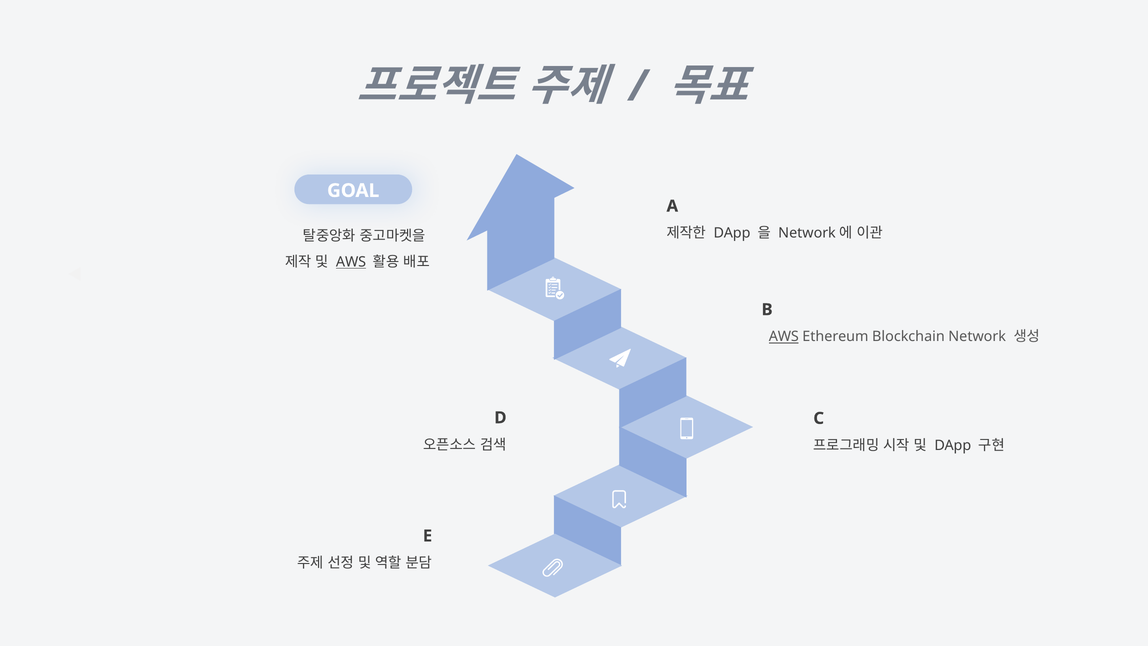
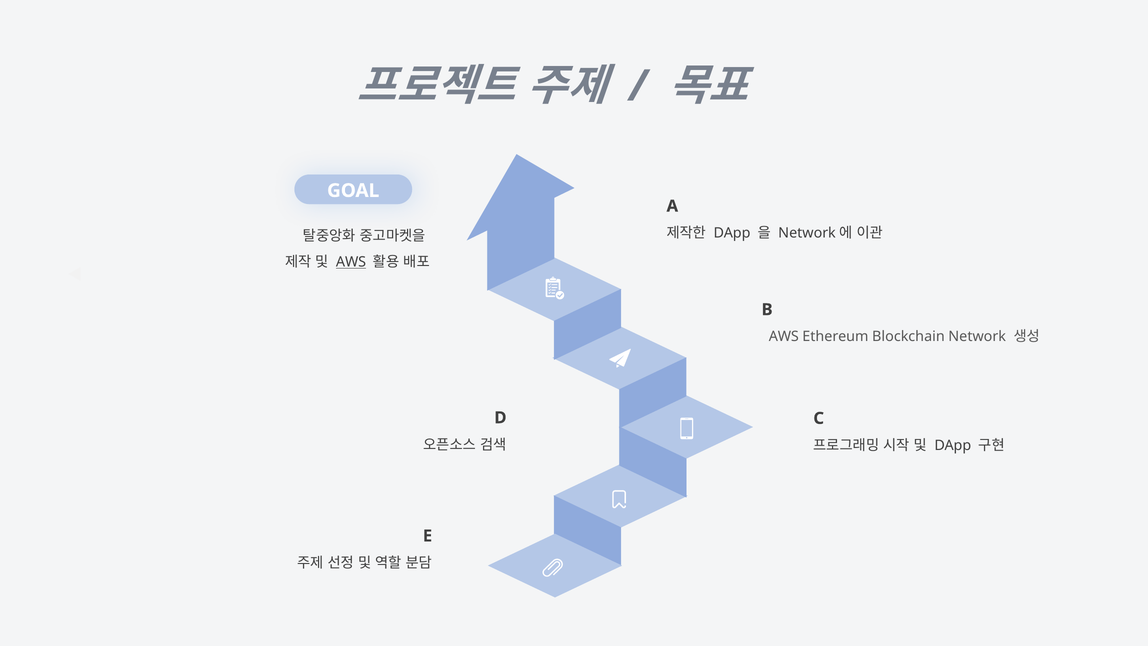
AWS underline: present -> none (784, 337)
